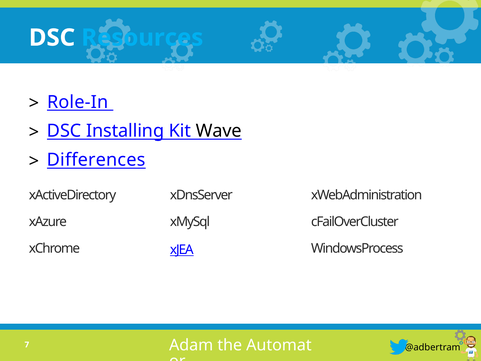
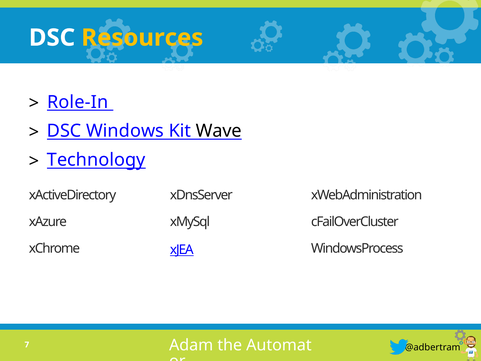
Resources colour: light blue -> yellow (142, 38)
Installing: Installing -> Windows (125, 131)
Differences: Differences -> Technology (96, 160)
